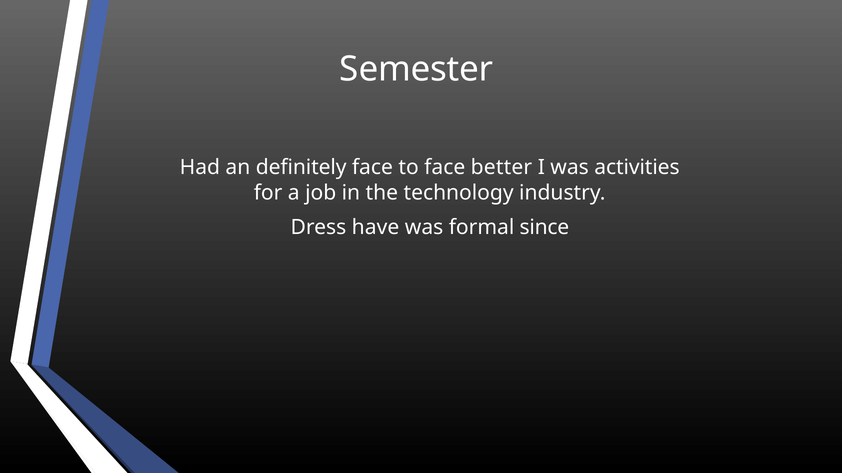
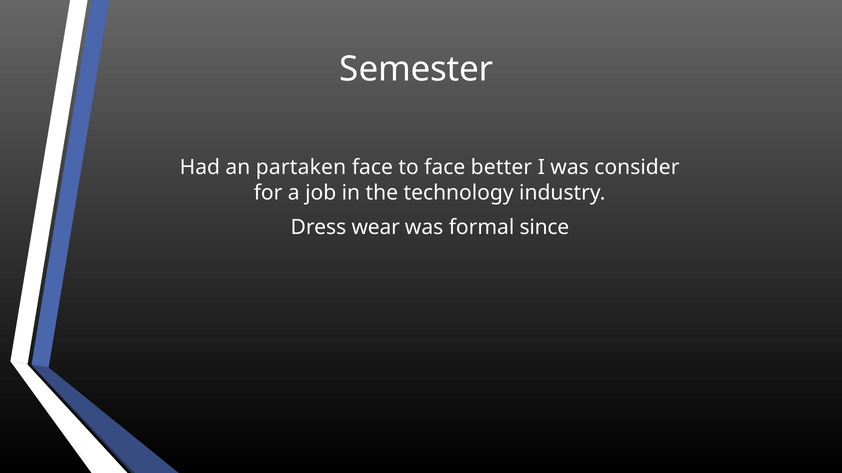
definitely: definitely -> partaken (301, 168)
activities: activities -> consider (637, 168)
have: have -> wear (376, 228)
